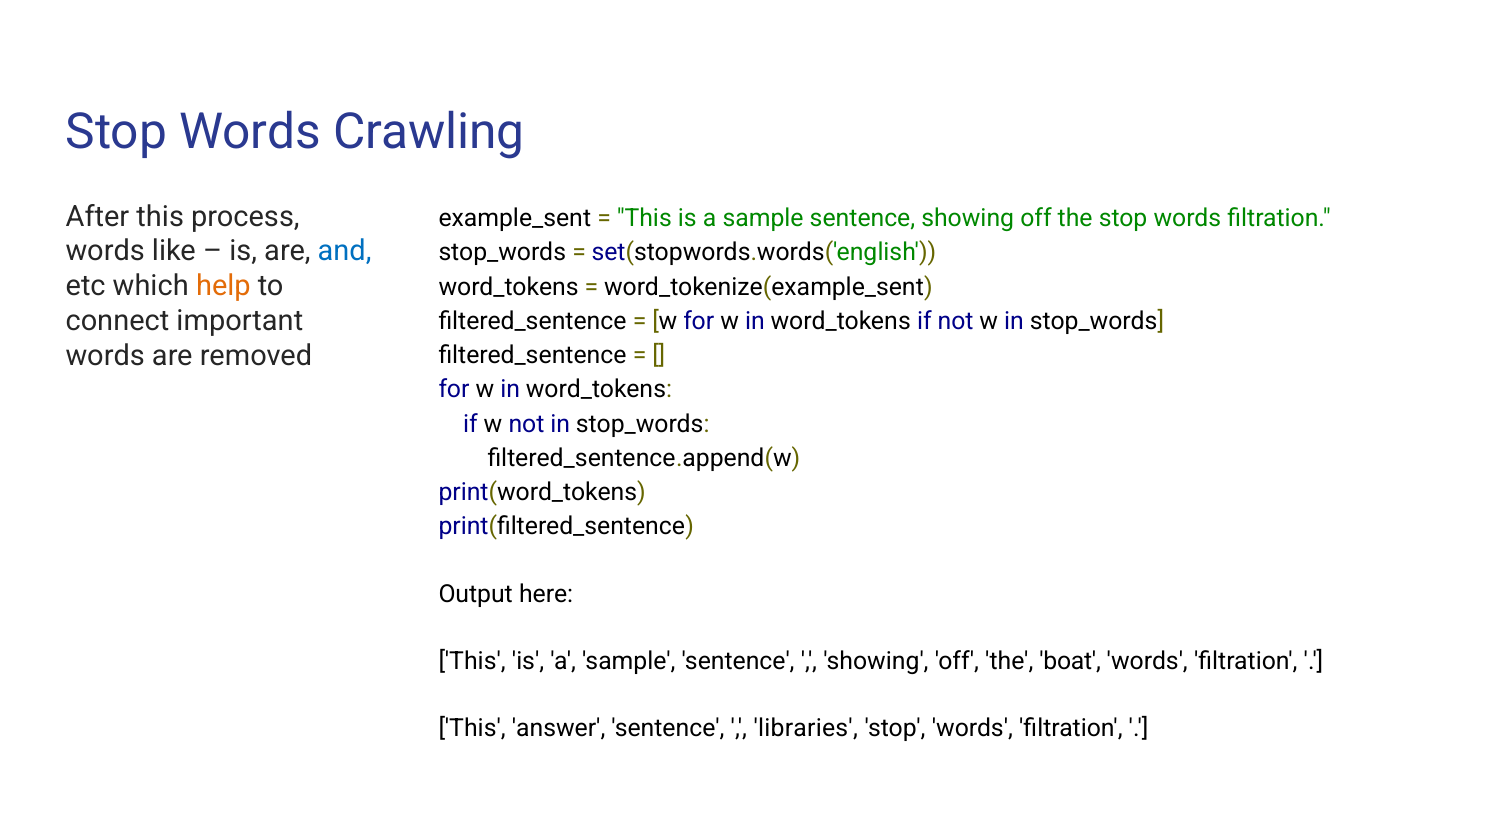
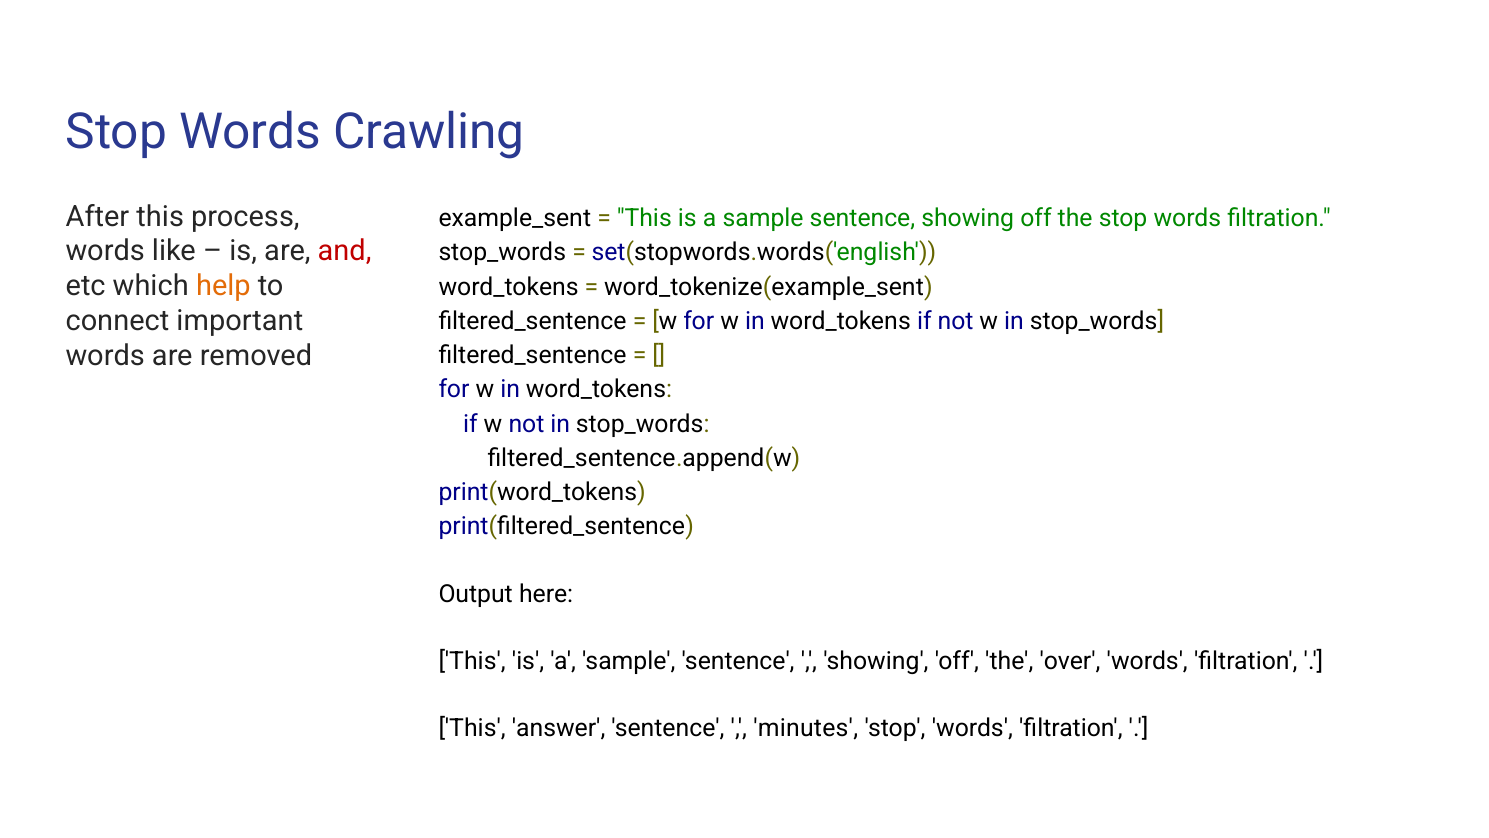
and colour: blue -> red (345, 251)
boat: boat -> over (1070, 661)
libraries: libraries -> minutes (806, 728)
